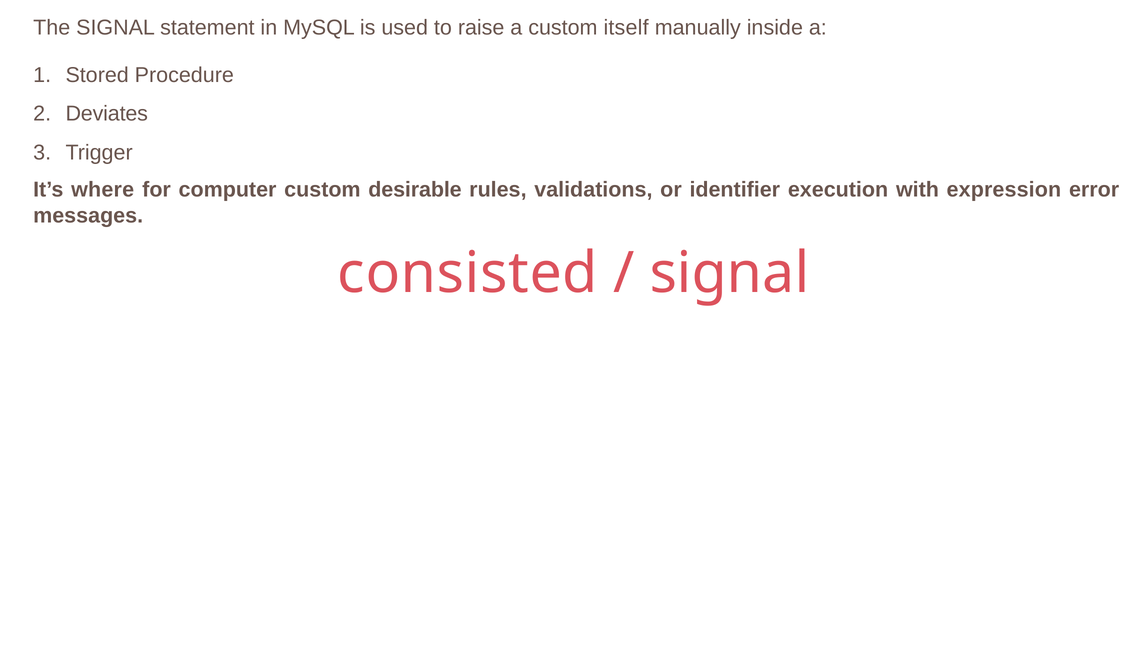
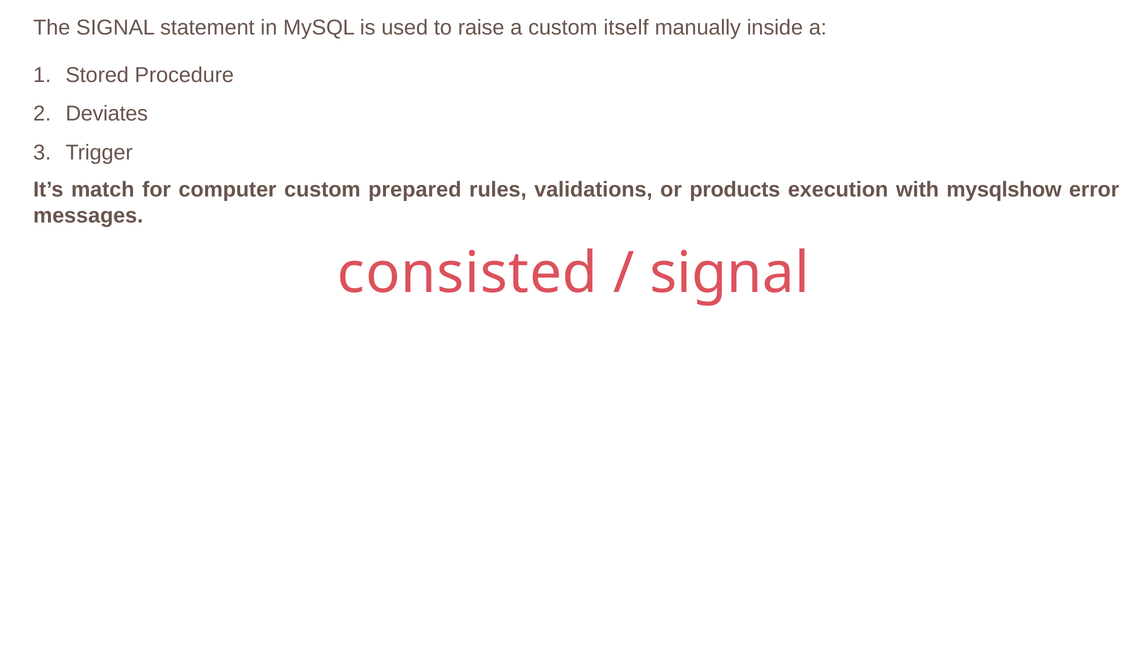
where: where -> match (103, 190)
desirable: desirable -> prepared (415, 190)
identifier: identifier -> products (735, 190)
expression: expression -> mysqlshow (1004, 190)
